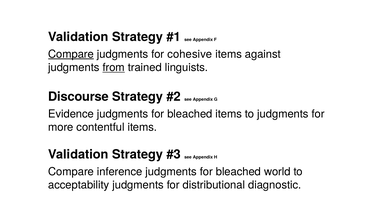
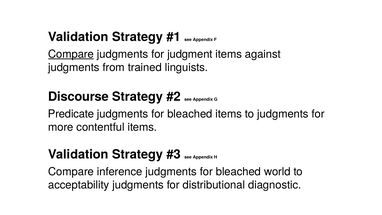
cohesive: cohesive -> judgment (190, 54)
from underline: present -> none (114, 67)
Evidence: Evidence -> Predicate (71, 114)
